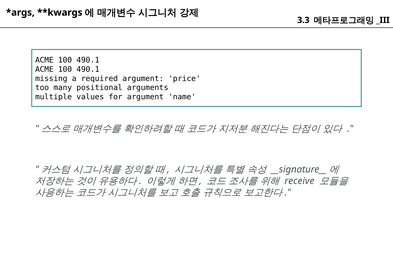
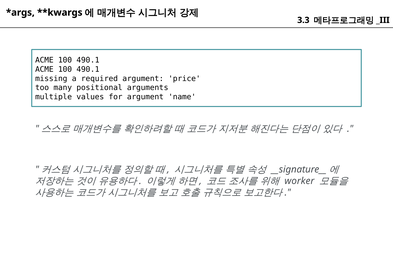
receive: receive -> worker (299, 181)
